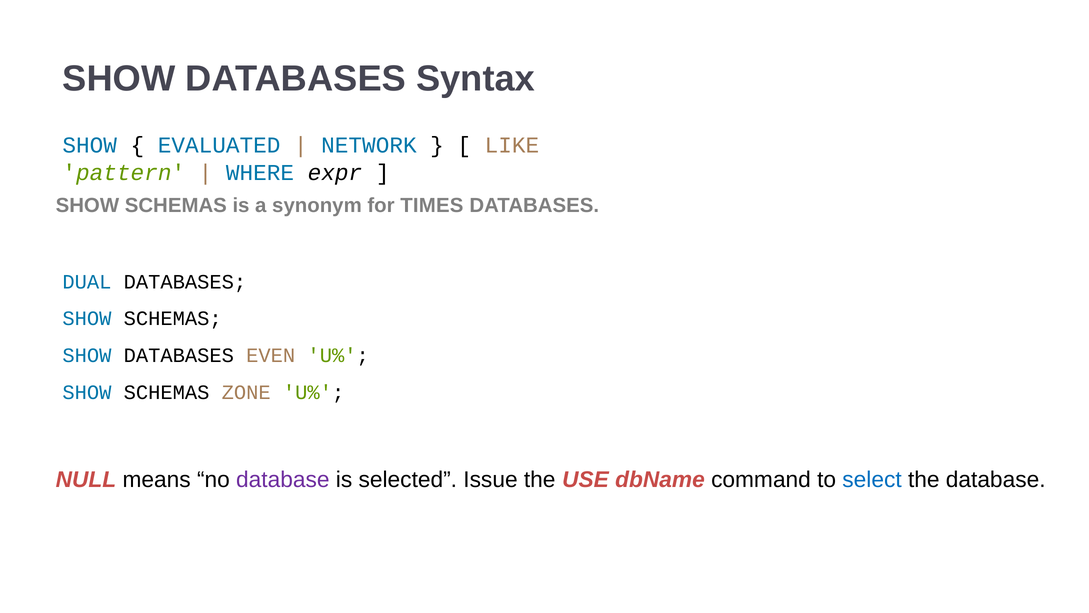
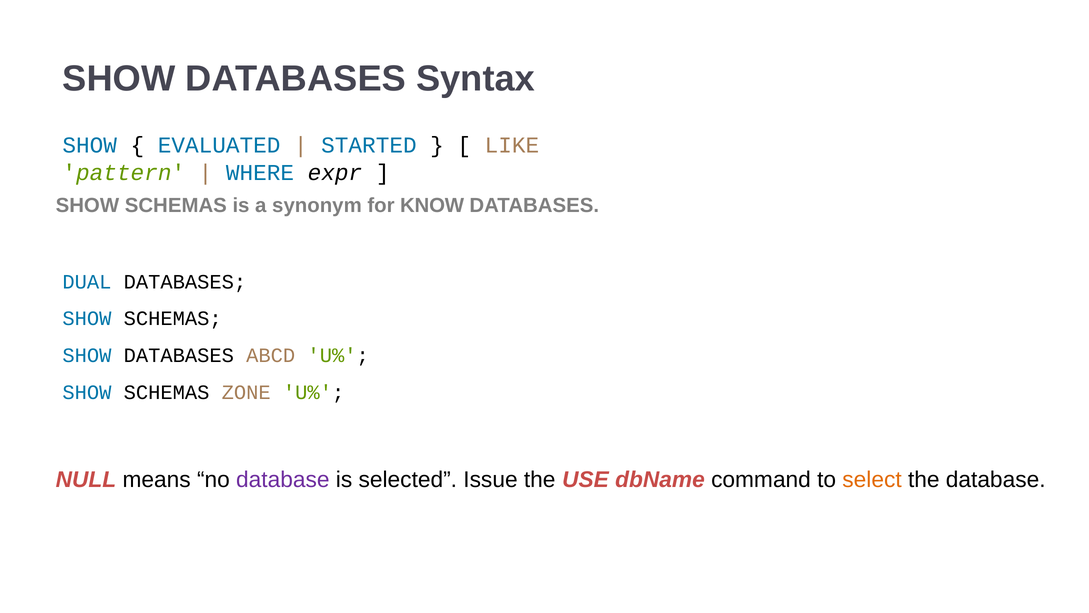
NETWORK: NETWORK -> STARTED (369, 145)
TIMES: TIMES -> KNOW (432, 206)
EVEN: EVEN -> ABCD (271, 355)
select colour: blue -> orange (872, 479)
